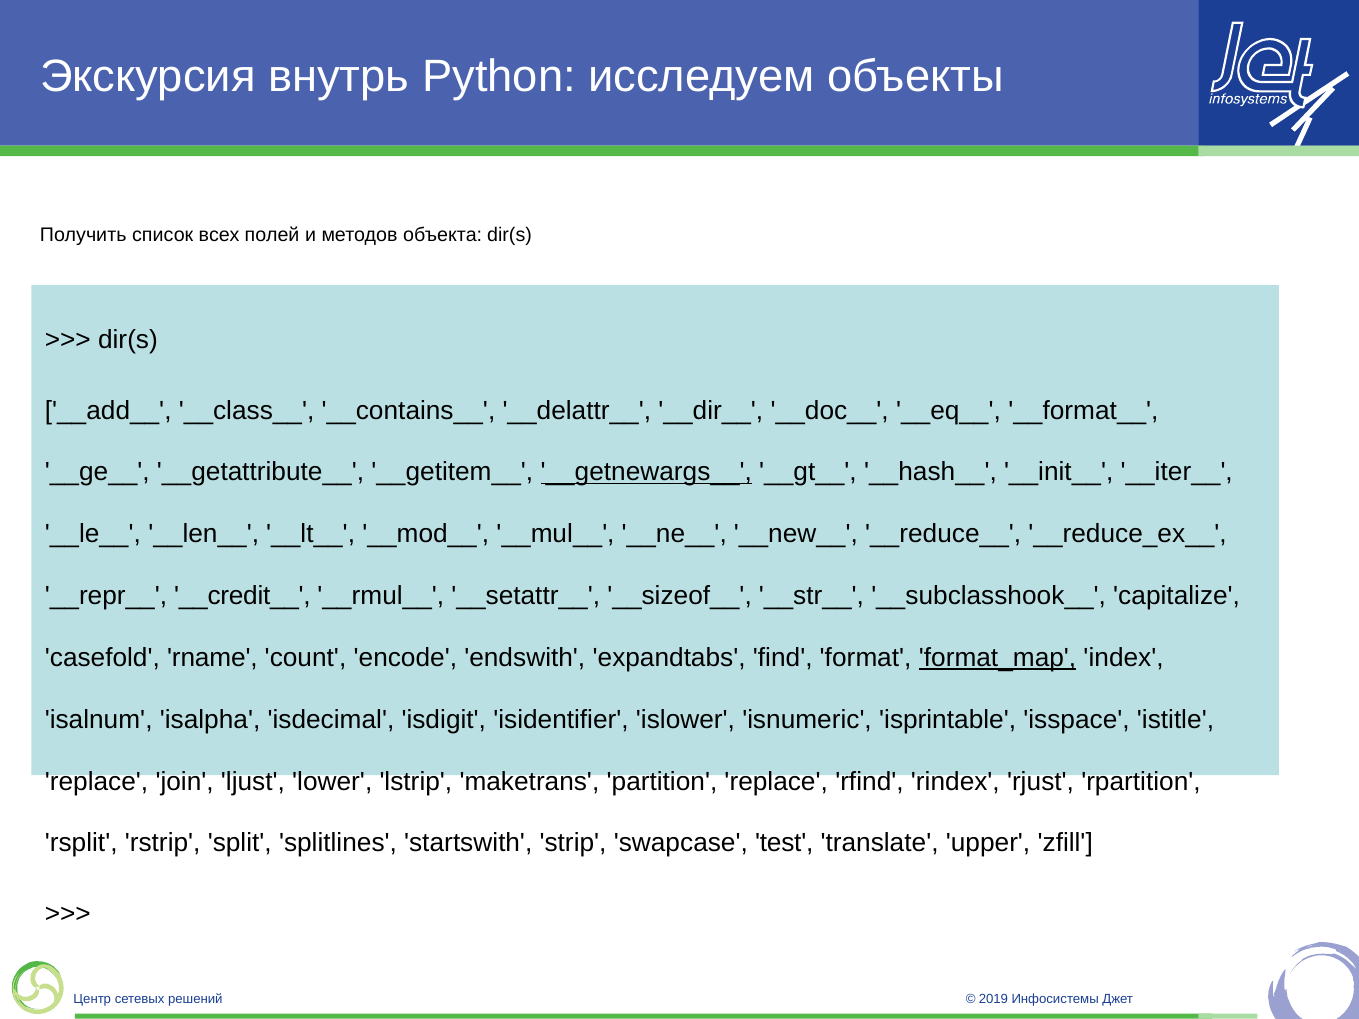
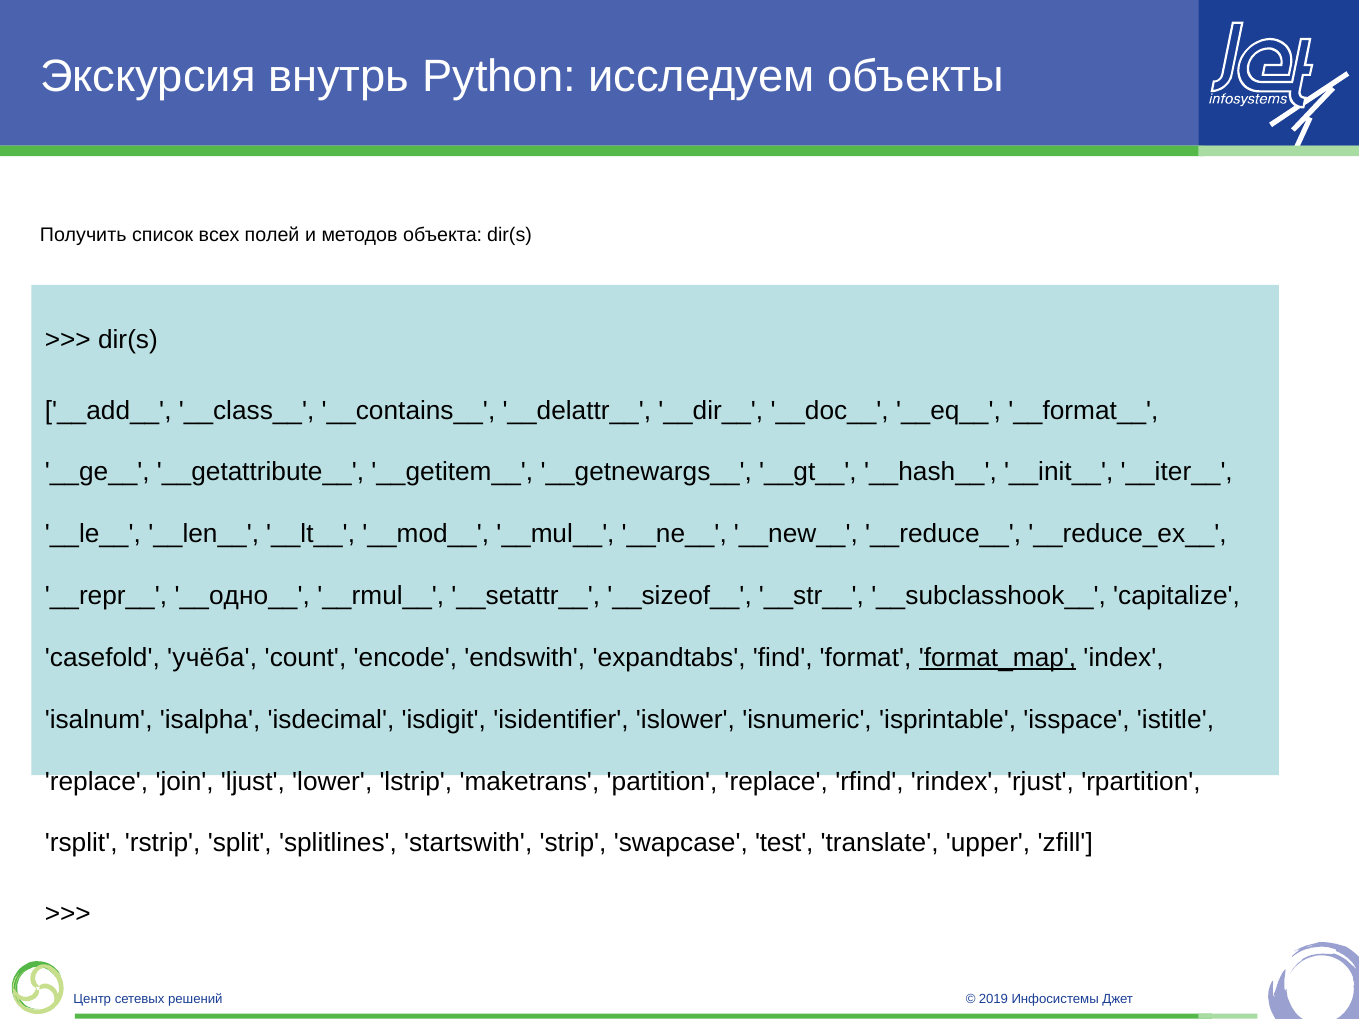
__getnewargs__ underline: present -> none (646, 472)
__credit__: __credit__ -> __одно__ (242, 596)
rname: rname -> учёба (212, 658)
